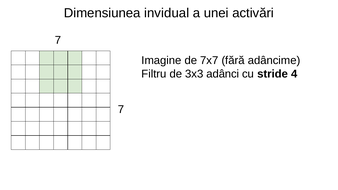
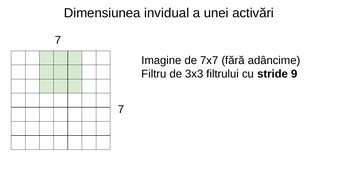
adânci: adânci -> filtrului (223, 74)
4: 4 -> 9 (294, 74)
